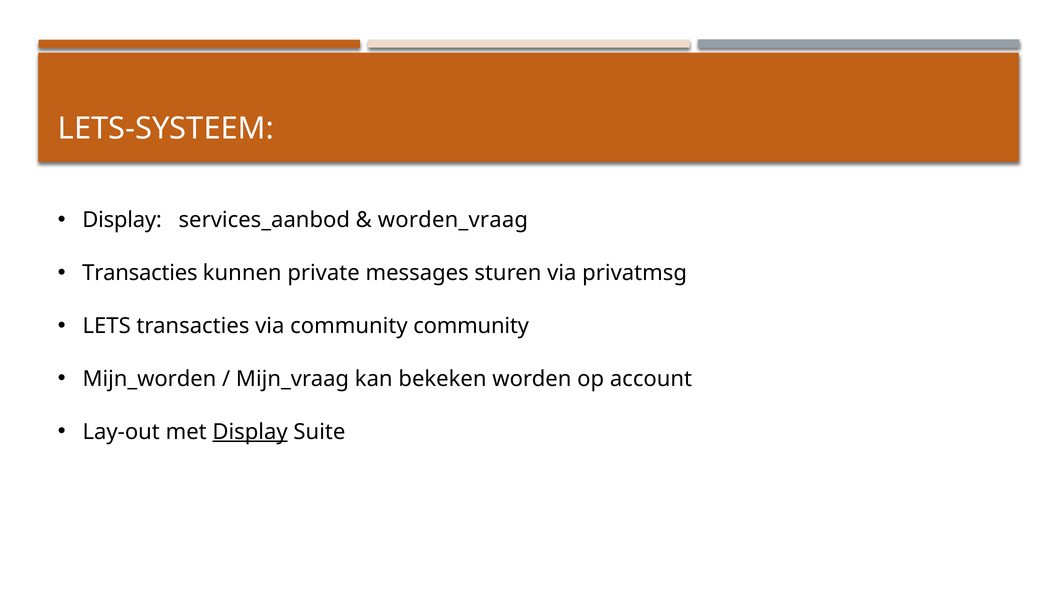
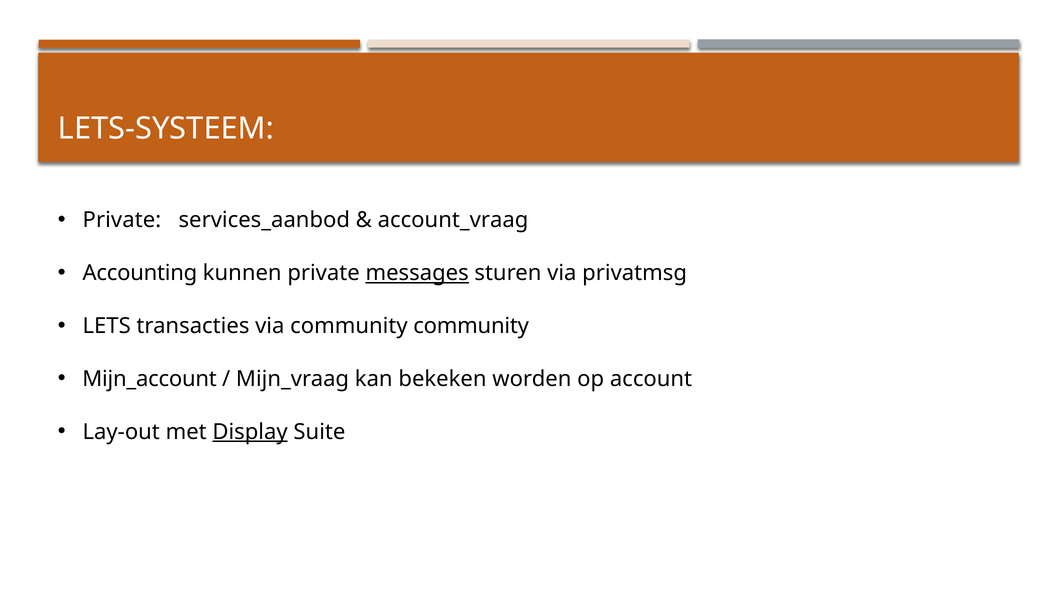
Display: Display -> Private (122, 220)
worden_vraag: worden_vraag -> account_vraag (453, 220)
Transacties: Transacties -> Accounting (140, 273)
messages underline: none -> present (417, 273)
Mijn_worden: Mijn_worden -> Mijn_account (150, 379)
